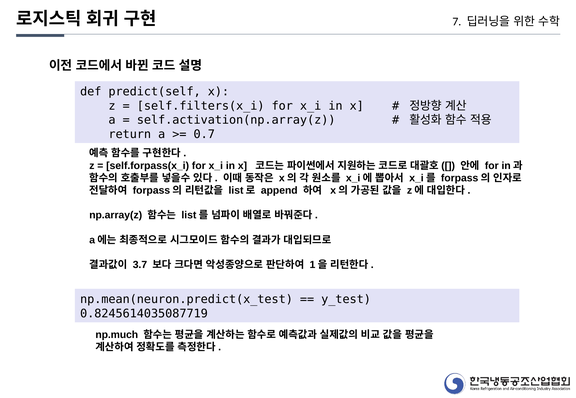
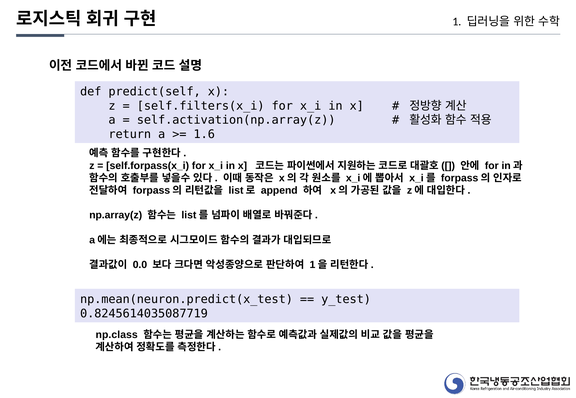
7: 7 -> 1 (457, 22)
0.7: 0.7 -> 1.6 (204, 134)
3.7: 3.7 -> 0.0 (140, 265)
np.much: np.much -> np.class (117, 335)
